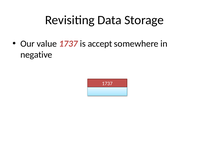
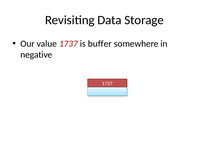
accept: accept -> buffer (100, 44)
